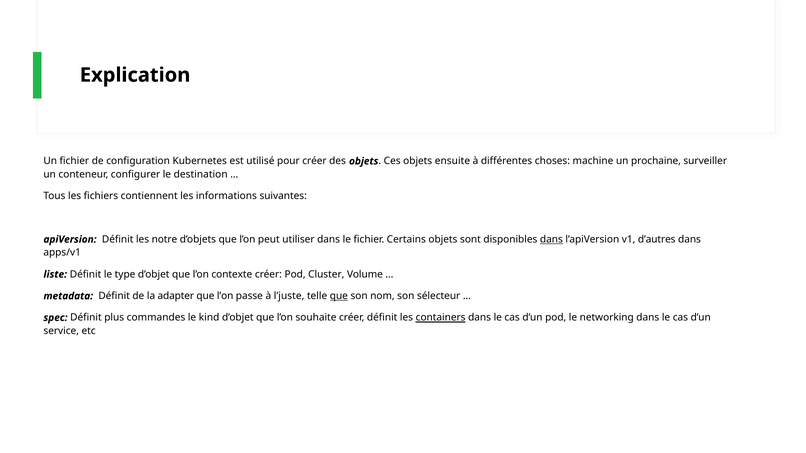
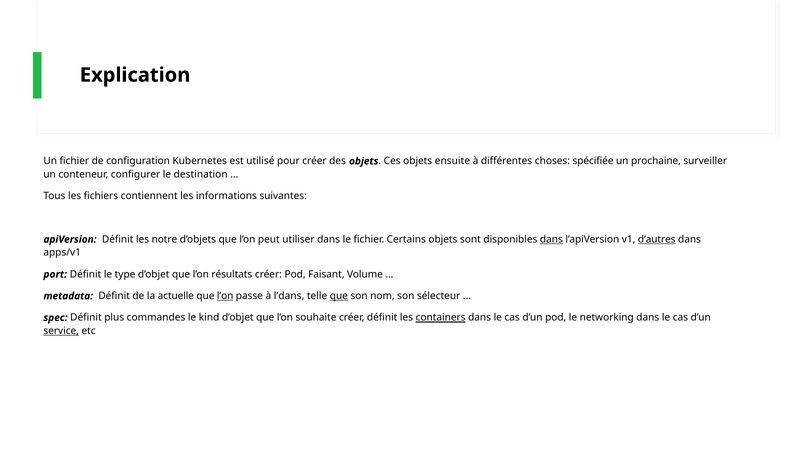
machine: machine -> spécifiée (593, 161)
d’autres underline: none -> present (657, 240)
liste: liste -> port (55, 275)
contexte: contexte -> résultats (232, 275)
Cluster: Cluster -> Faisant (326, 275)
adapter: adapter -> actuelle (176, 296)
l’on underline: none -> present (225, 296)
l’juste: l’juste -> l’dans (289, 296)
service underline: none -> present (61, 331)
